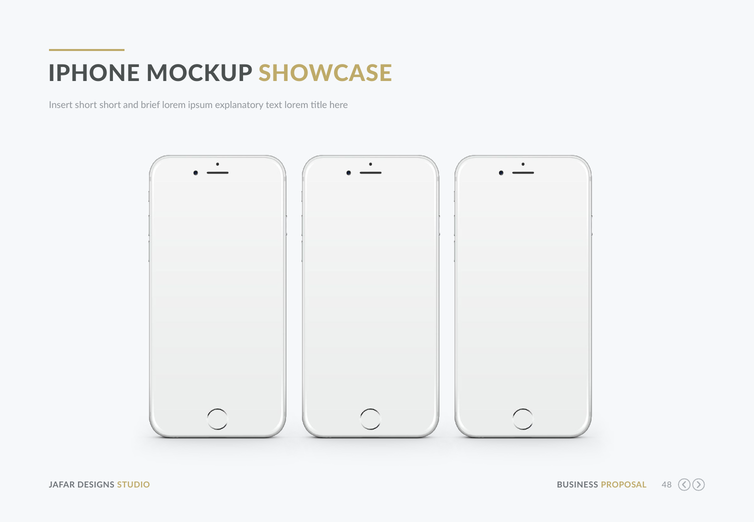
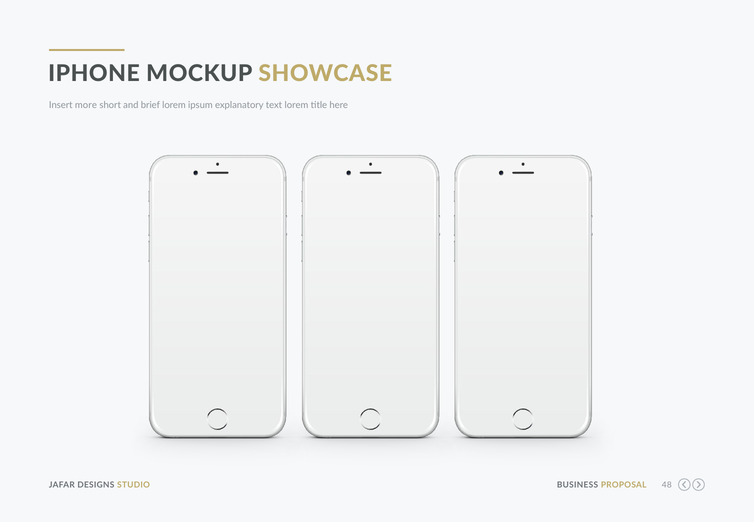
Insert short: short -> more (86, 105)
